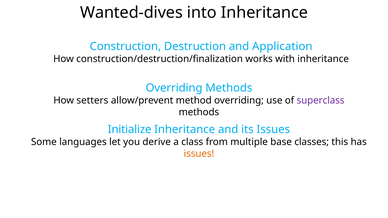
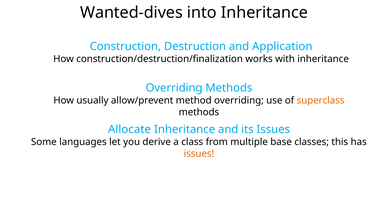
setters: setters -> usually (92, 101)
superclass colour: purple -> orange (321, 101)
Initialize: Initialize -> Allocate (129, 130)
